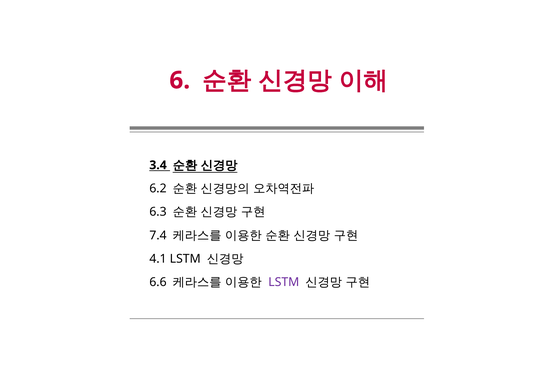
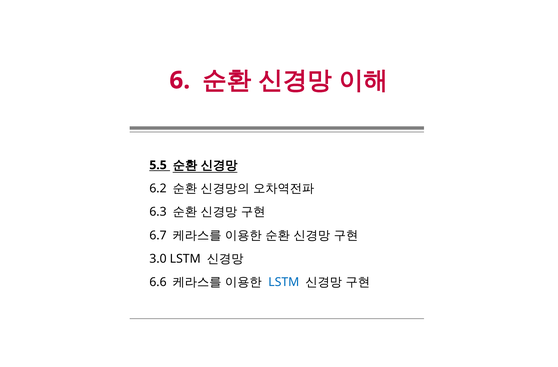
3.4: 3.4 -> 5.5 (158, 165)
7.4: 7.4 -> 6.7 (158, 235)
4.1: 4.1 -> 3.0 (158, 258)
LSTM colour: purple -> blue (284, 282)
